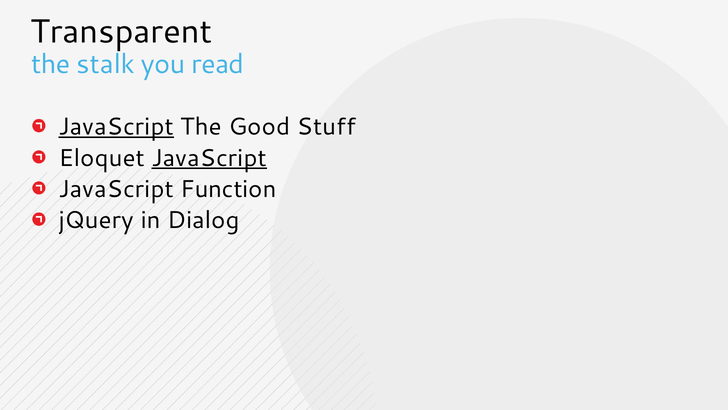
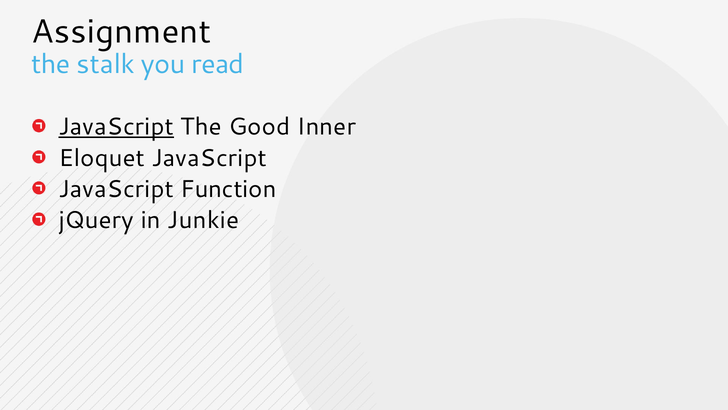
Transparent: Transparent -> Assignment (121, 31)
Stuff: Stuff -> Inner (326, 127)
JavaScript underline: present -> none (209, 158)
Dialog: Dialog -> Junkie (203, 220)
